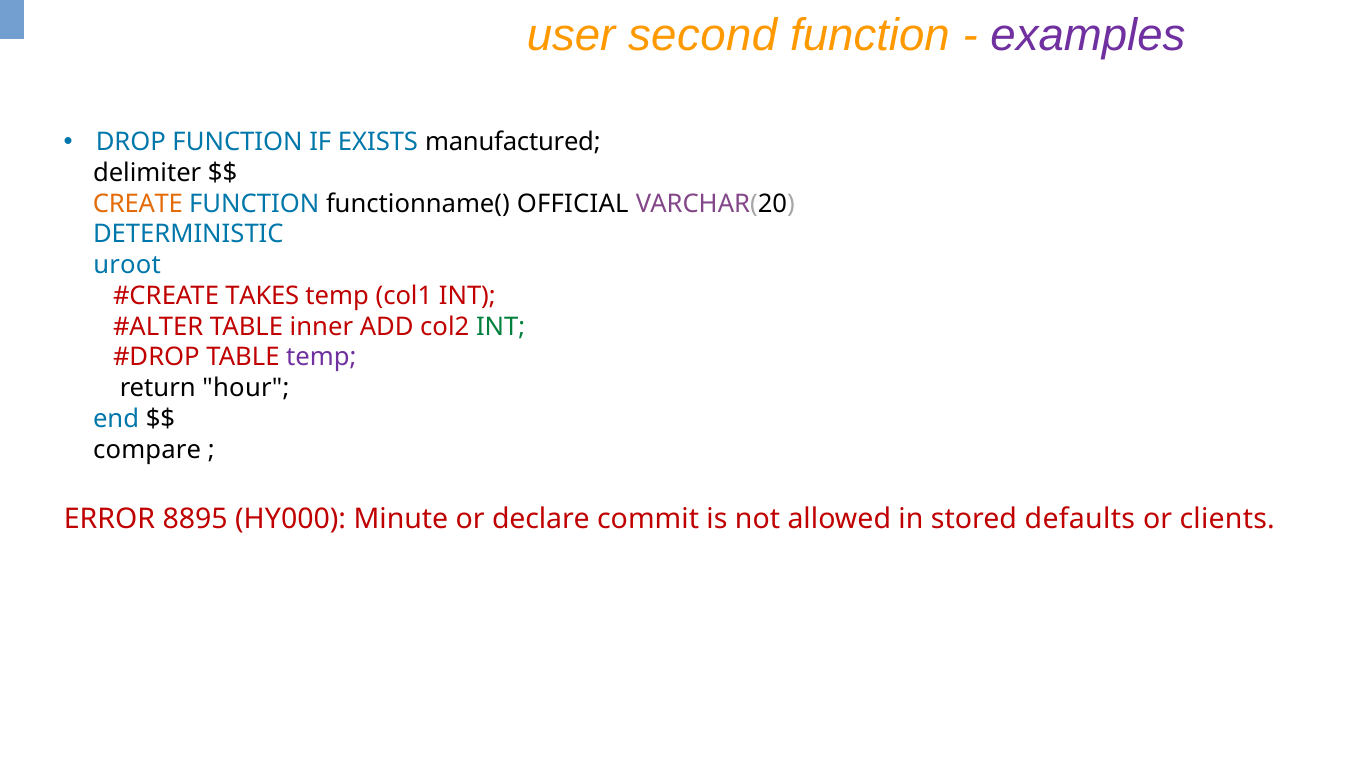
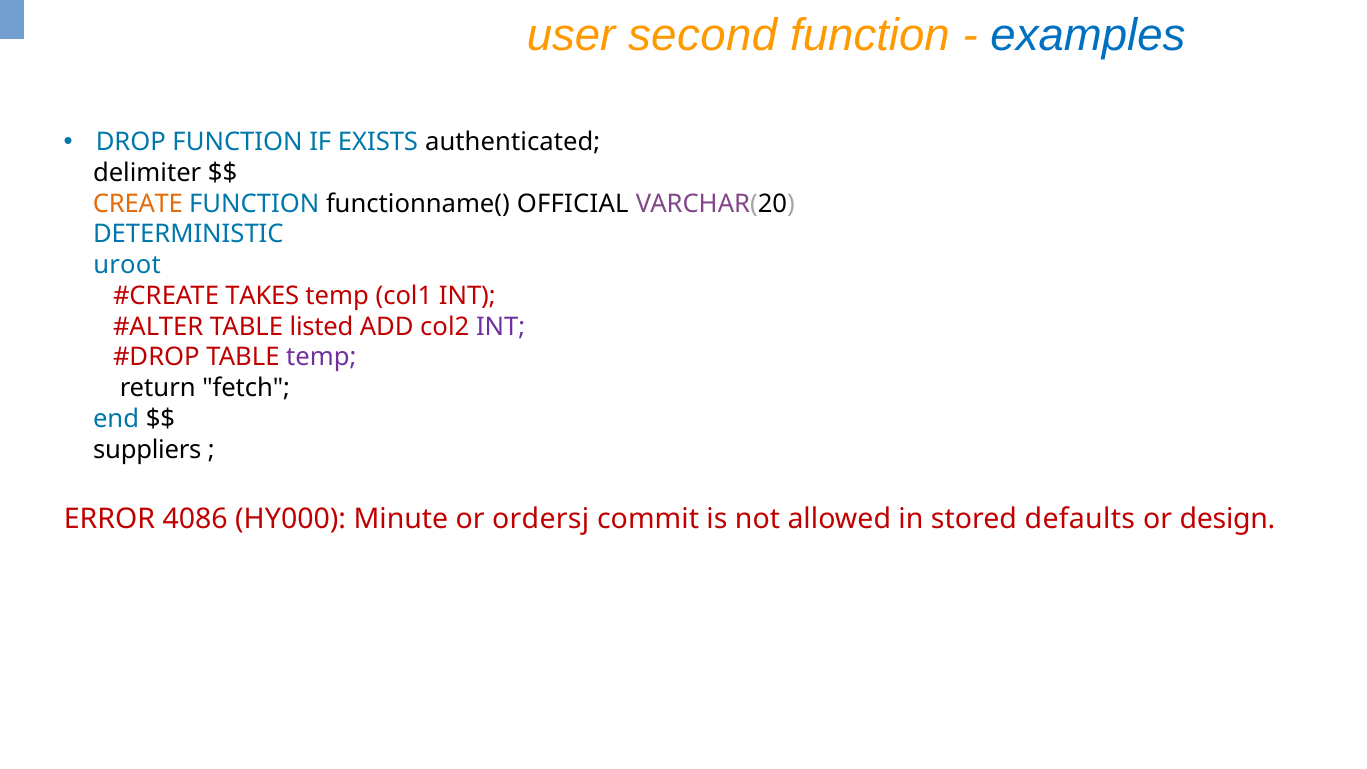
examples colour: purple -> blue (1088, 36)
manufactured: manufactured -> authenticated (513, 142)
inner: inner -> listed (322, 327)
INT colour: green -> purple (501, 327)
hour: hour -> fetch (246, 388)
compare: compare -> suppliers (147, 450)
8895: 8895 -> 4086 (195, 519)
declare: declare -> ordersj (541, 519)
clients: clients -> design (1227, 519)
